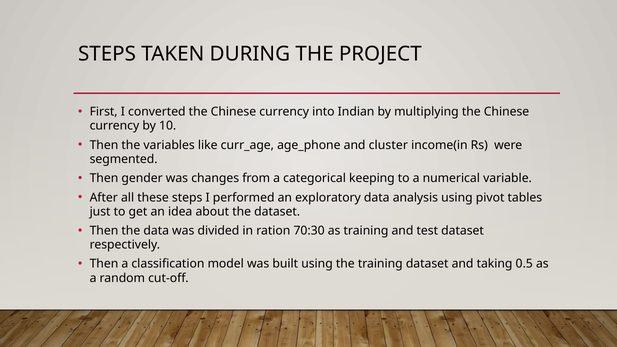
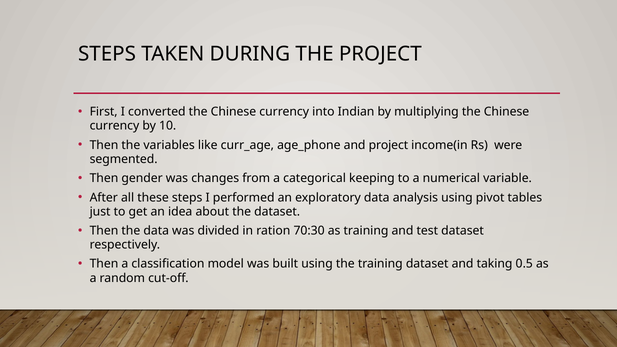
and cluster: cluster -> project (388, 145)
